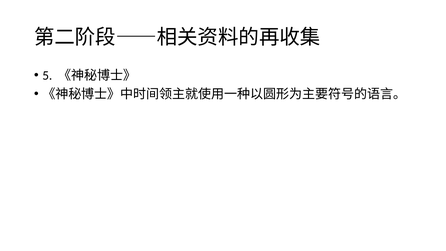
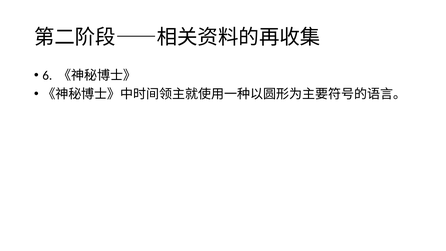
5: 5 -> 6 (47, 75)
